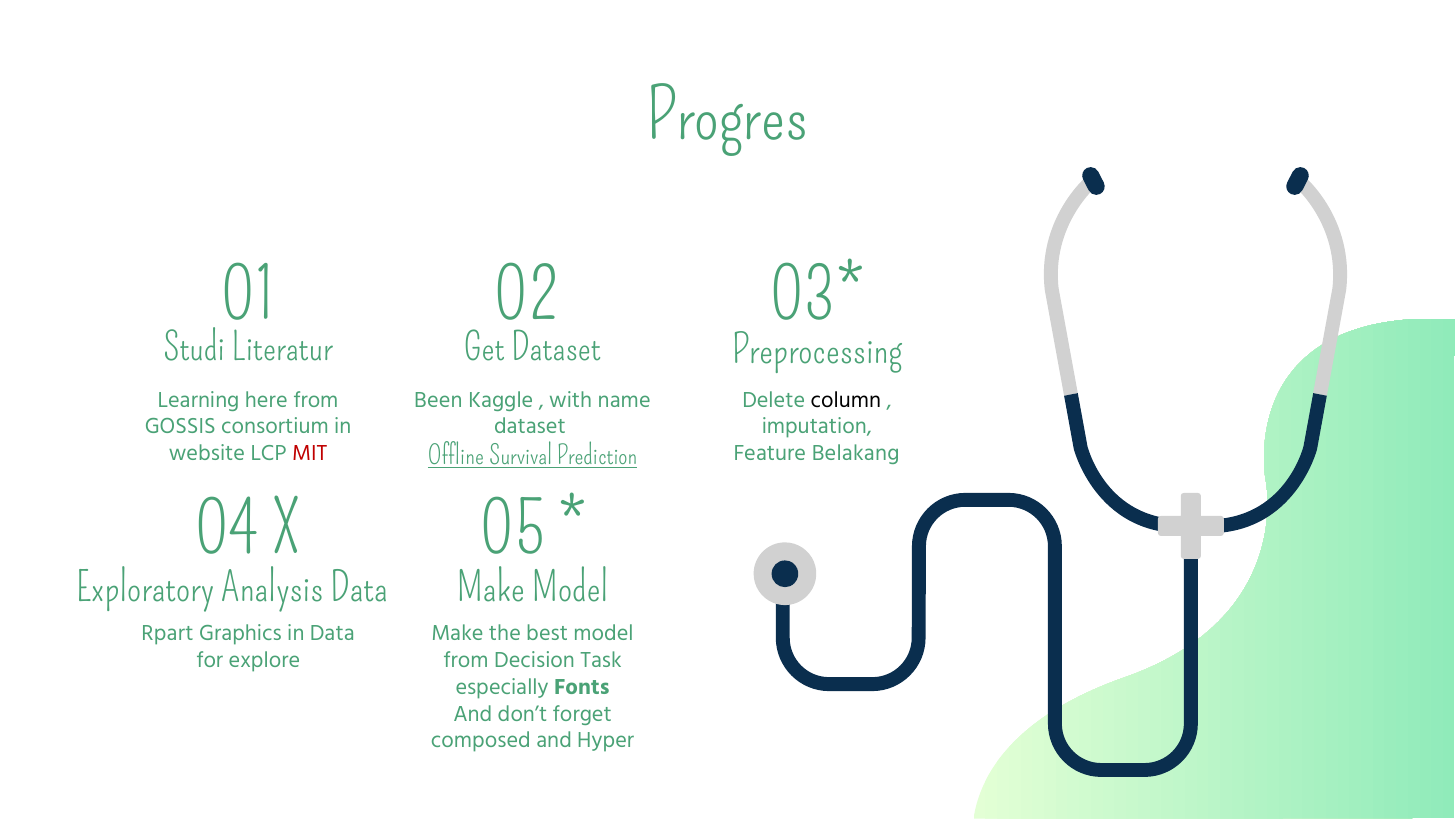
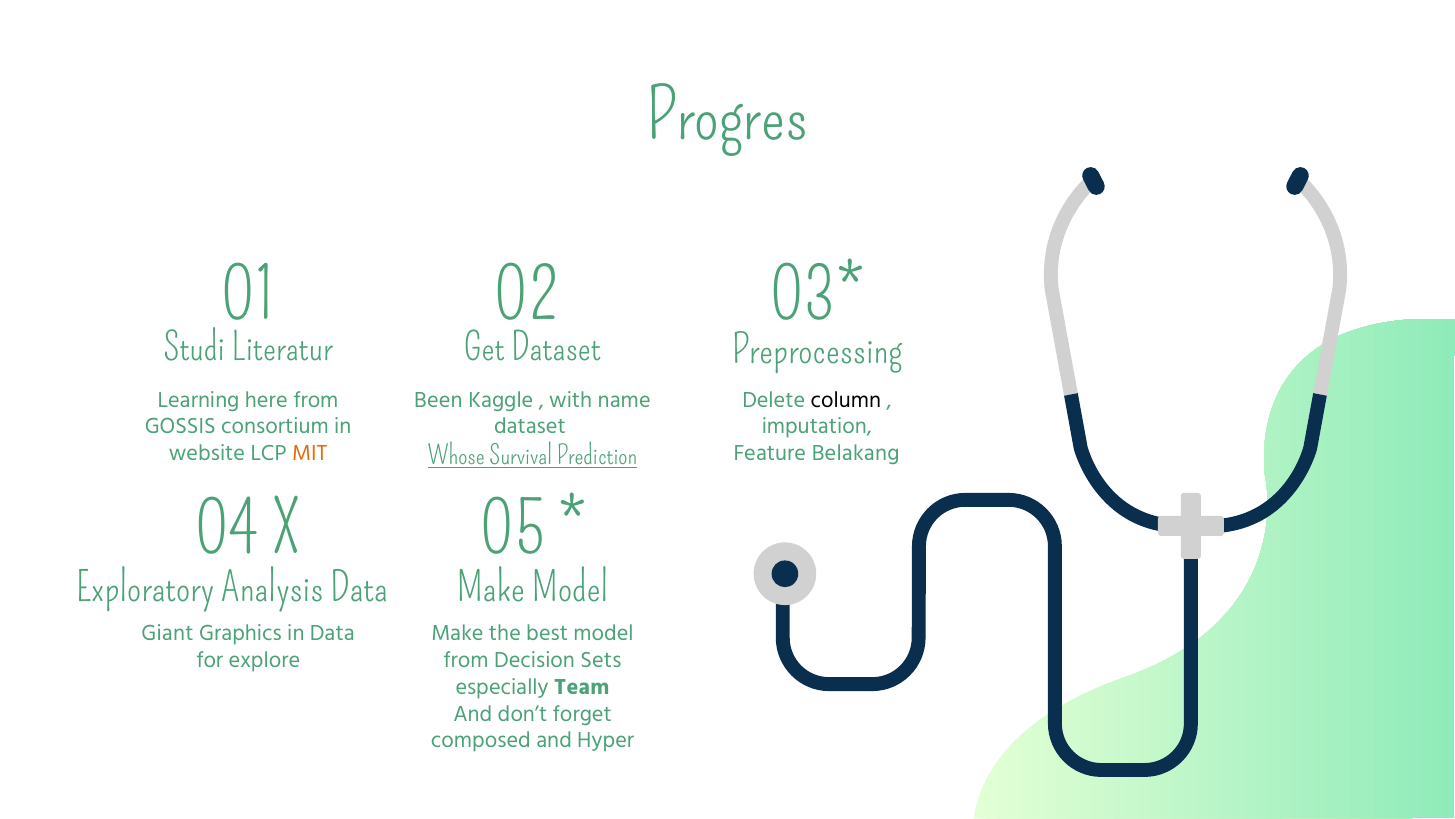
Offline: Offline -> Whose (456, 456)
MIT colour: red -> orange (310, 453)
Rpart: Rpart -> Giant (167, 633)
Task: Task -> Sets (601, 660)
Fonts: Fonts -> Team (582, 687)
